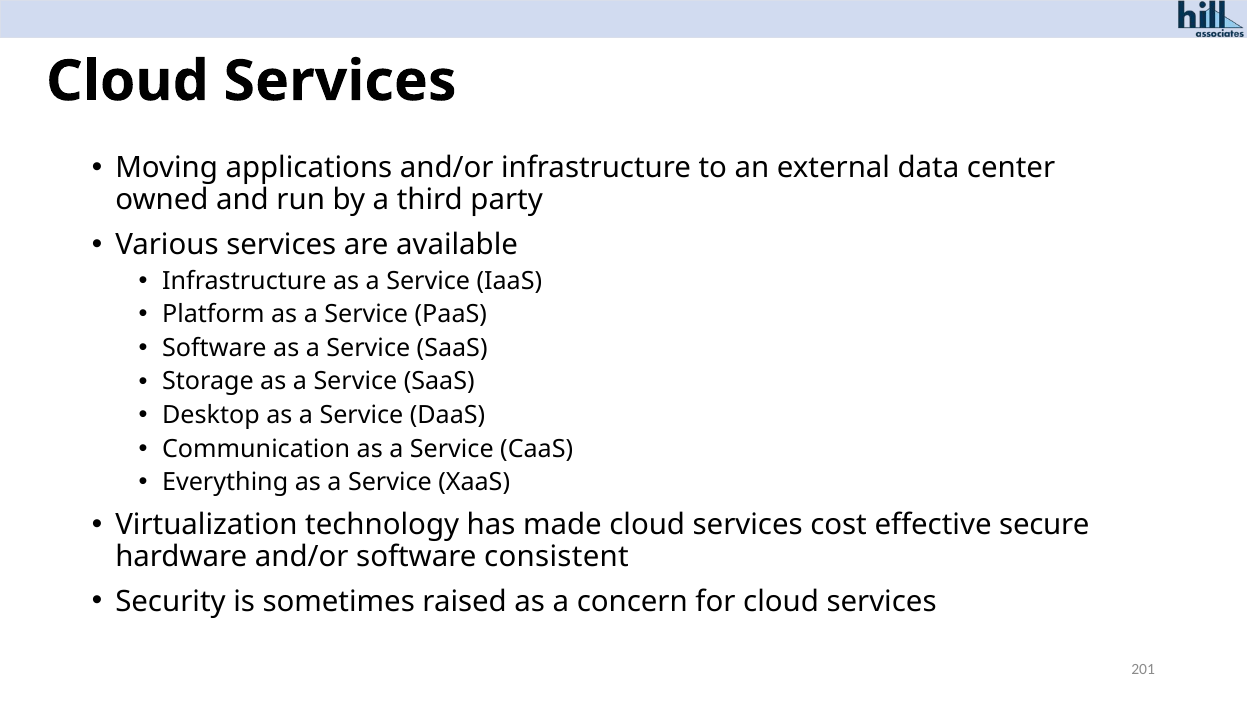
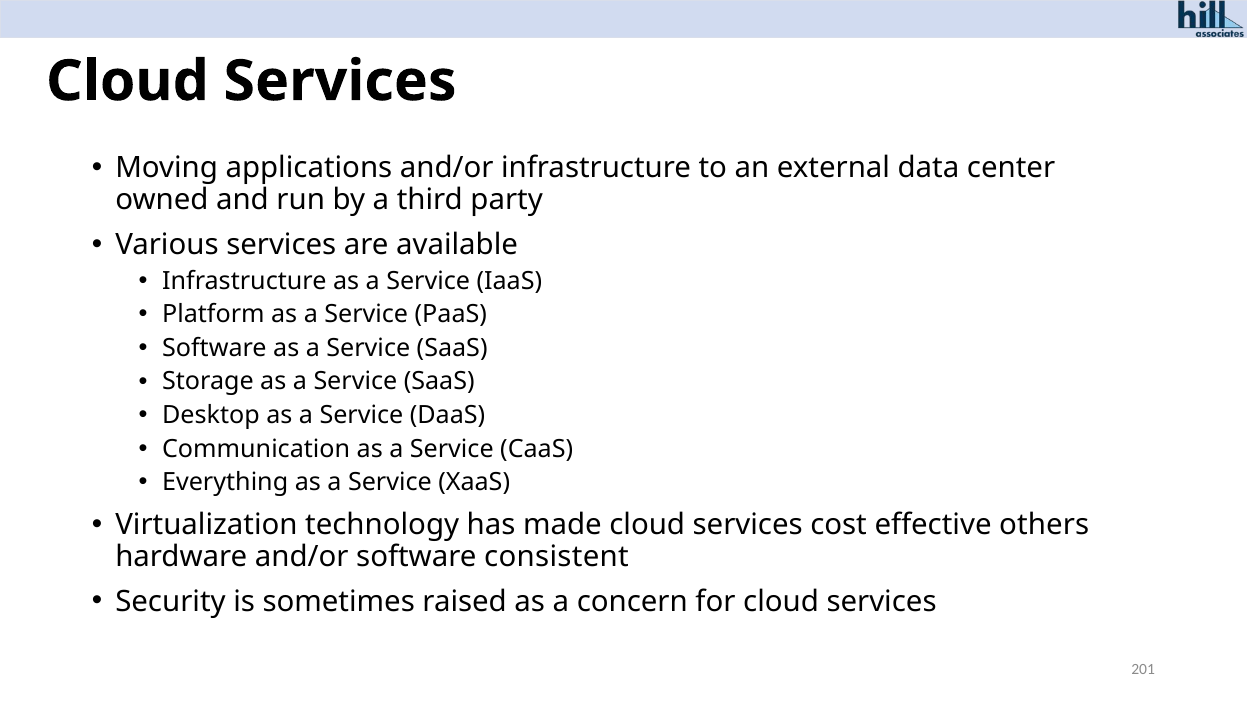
secure: secure -> others (1044, 525)
